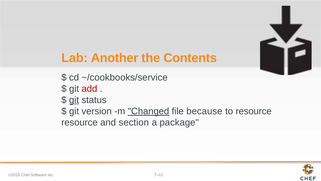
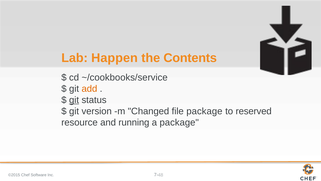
Another: Another -> Happen (115, 58)
add colour: red -> orange (89, 89)
Changed underline: present -> none (148, 111)
file because: because -> package (204, 111)
to resource: resource -> reserved (254, 111)
section: section -> running (134, 122)
